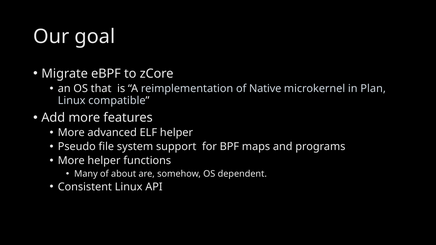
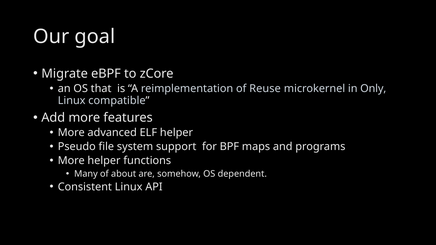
Native: Native -> Reuse (265, 89)
Plan: Plan -> Only (373, 89)
